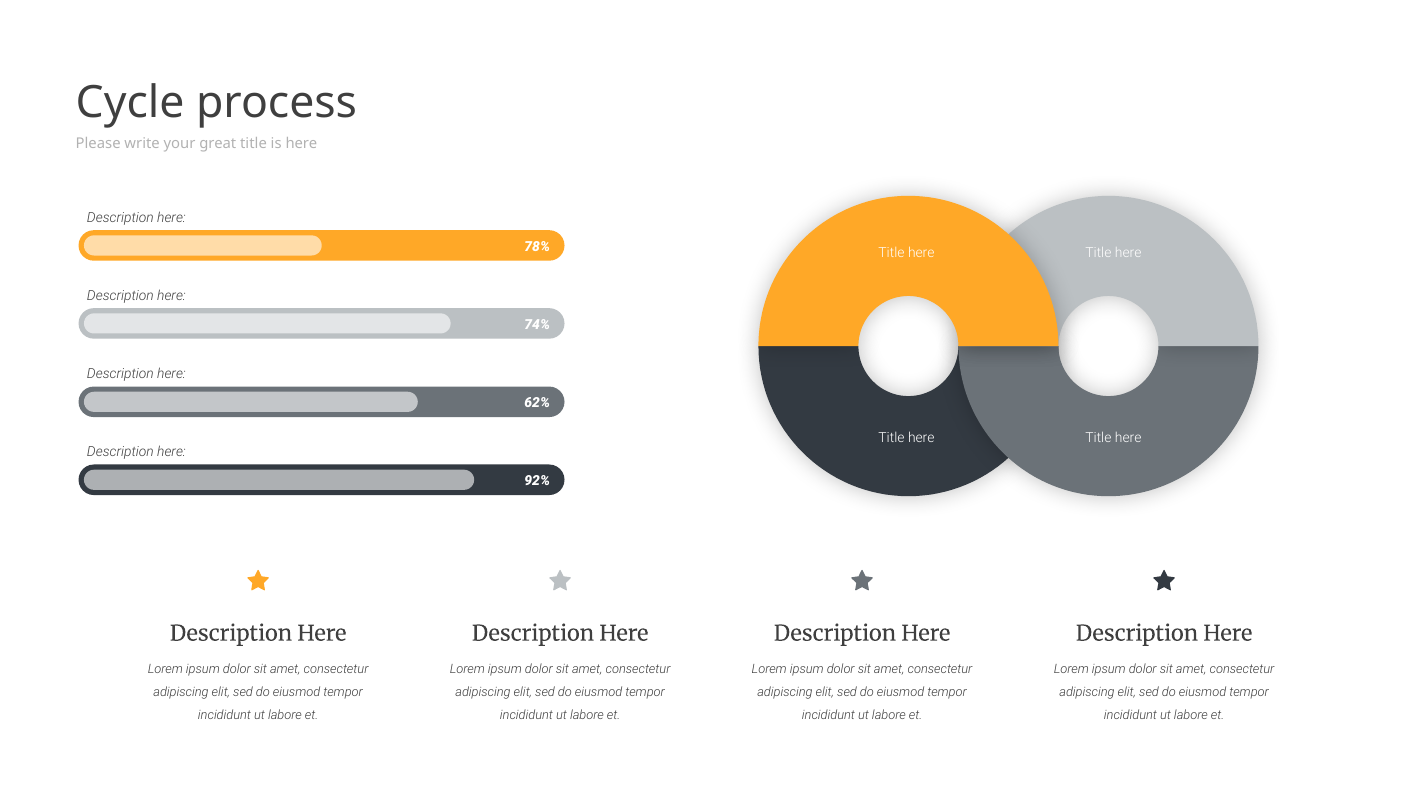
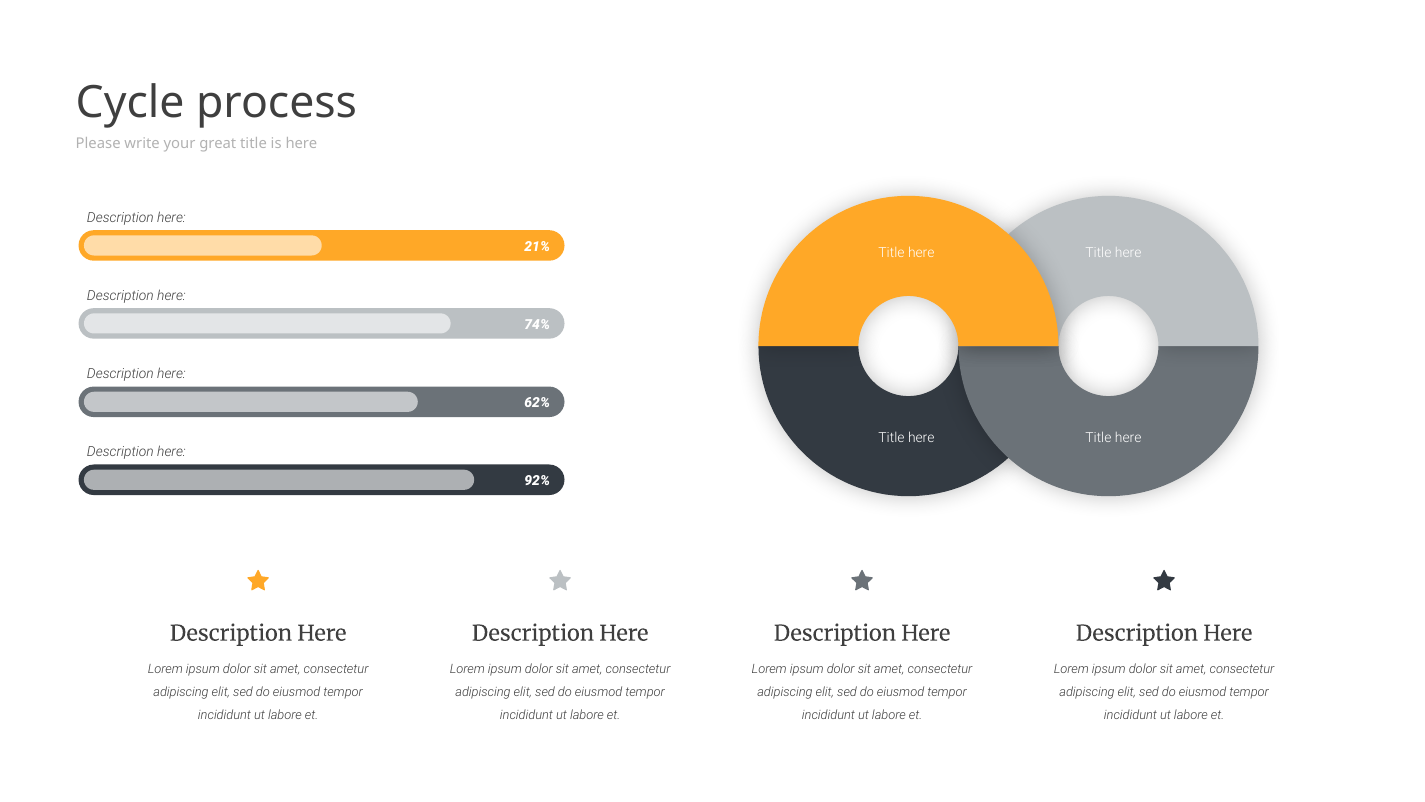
78%: 78% -> 21% (537, 247)
